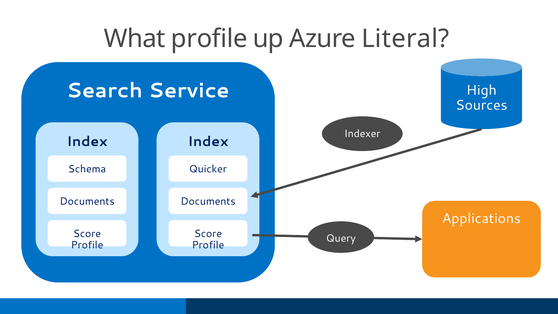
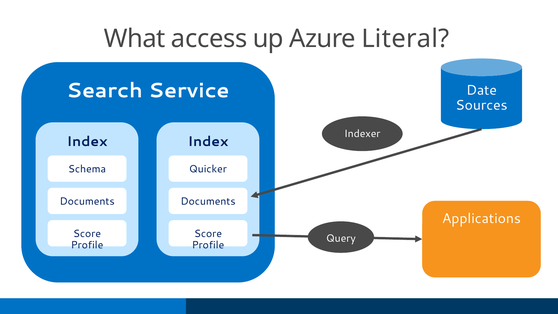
What profile: profile -> access (209, 39)
High: High -> Date (481, 90)
